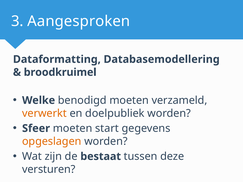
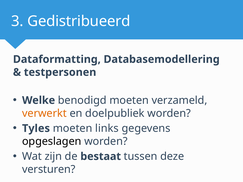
Aangesproken: Aangesproken -> Gedistribueerd (79, 21)
broodkruimel: broodkruimel -> testpersonen (60, 72)
Sfeer: Sfeer -> Tyles (36, 129)
start: start -> links (107, 129)
opgeslagen colour: orange -> black (52, 141)
